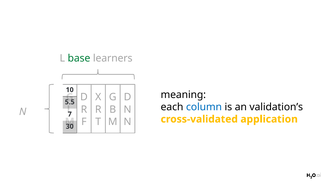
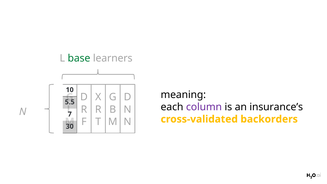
column colour: blue -> purple (204, 107)
validation’s: validation’s -> insurance’s (276, 107)
application: application -> backorders (269, 119)
